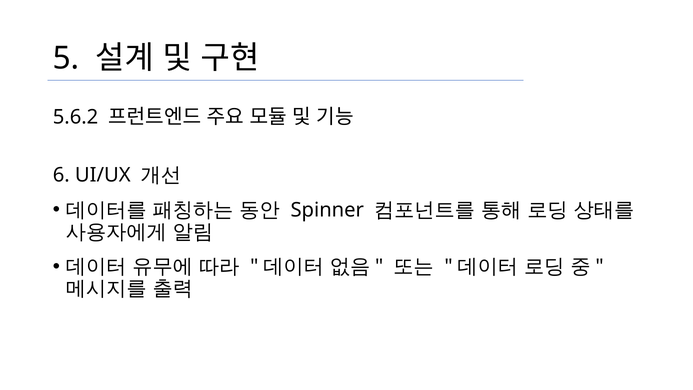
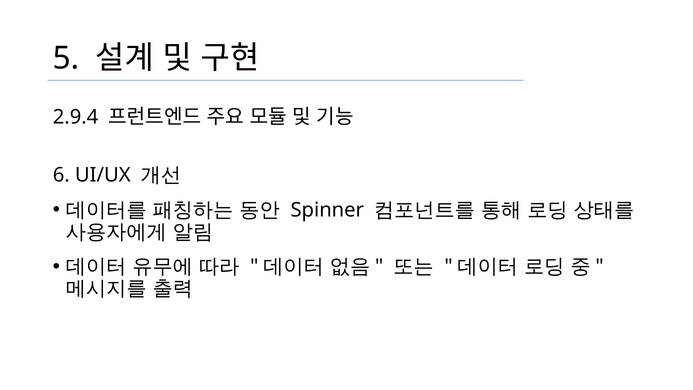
5.6.2: 5.6.2 -> 2.9.4 (76, 117)
